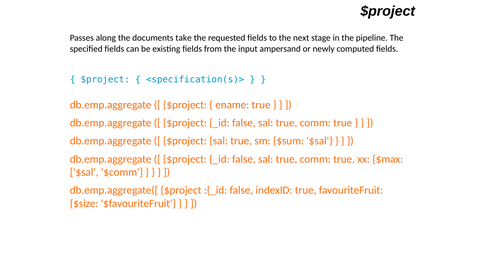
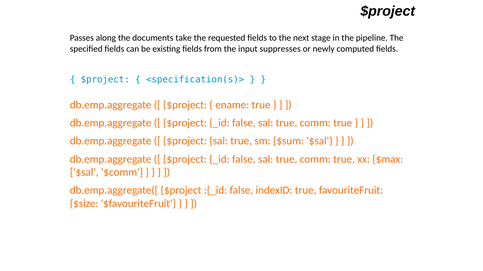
ampersand: ampersand -> suppresses (280, 49)
